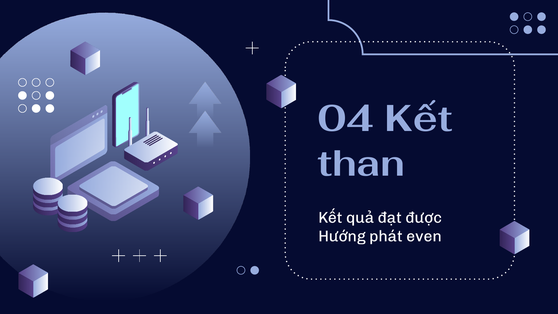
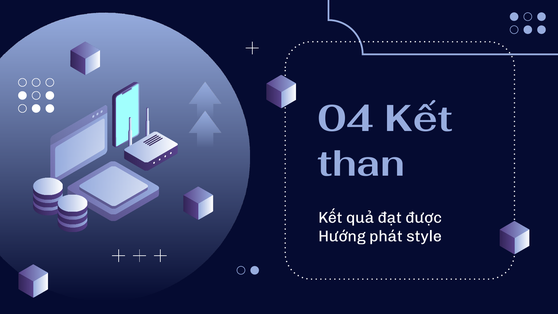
even: even -> style (424, 236)
